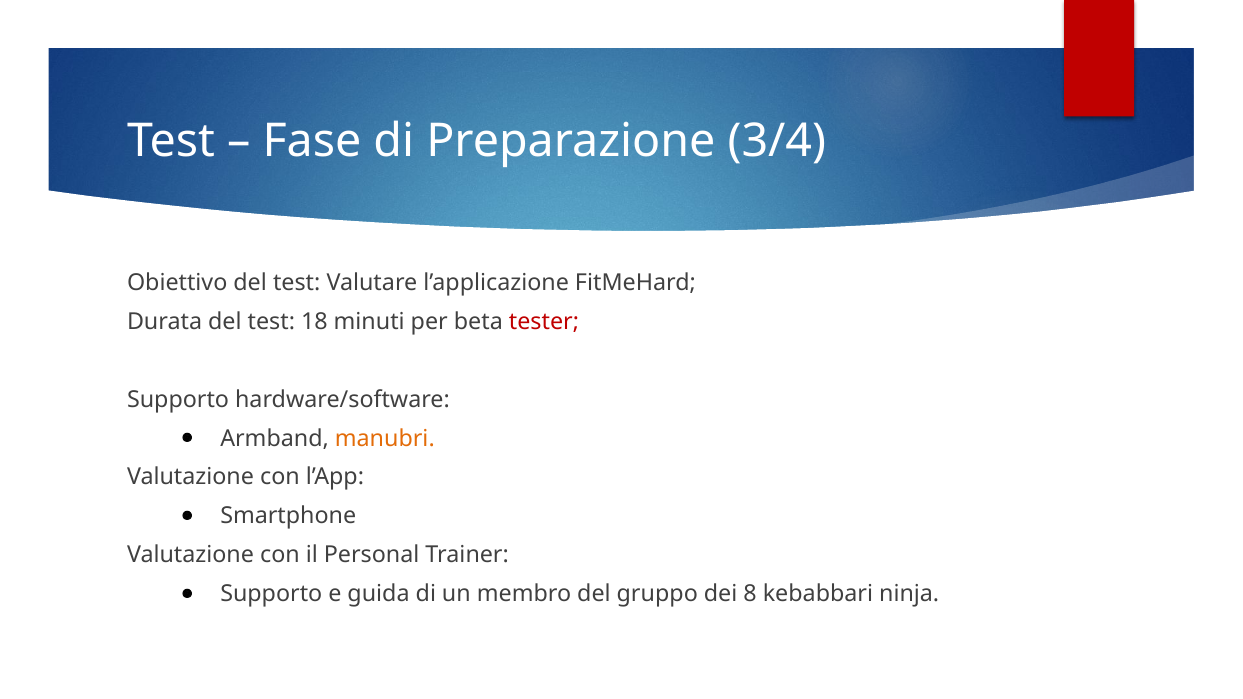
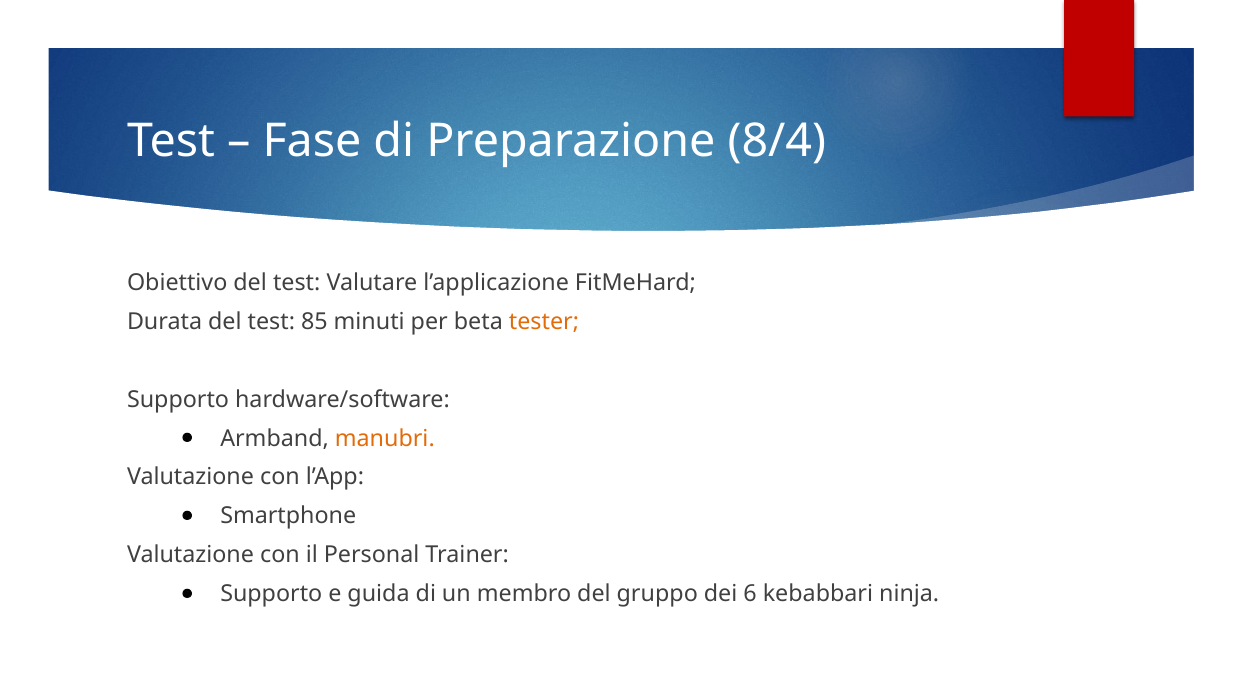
3/4: 3/4 -> 8/4 (777, 141)
18: 18 -> 85 (314, 322)
tester colour: red -> orange (544, 322)
8: 8 -> 6 (750, 594)
